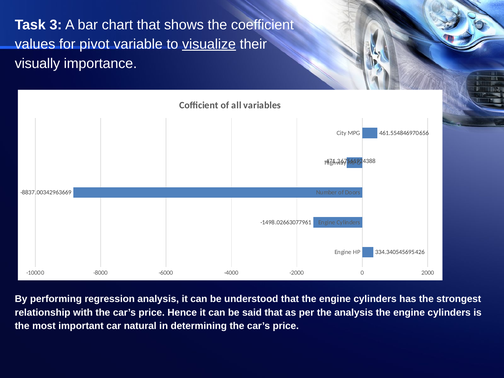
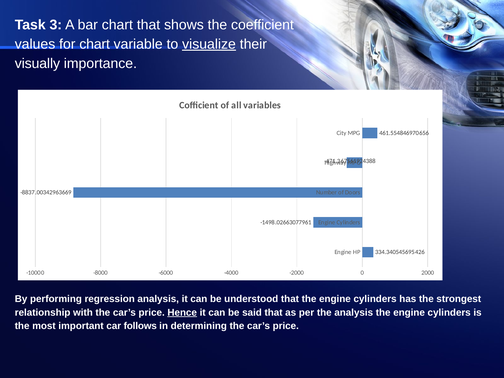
for pivot: pivot -> chart (95, 44)
Hence underline: none -> present (182, 313)
natural: natural -> follows (140, 326)
